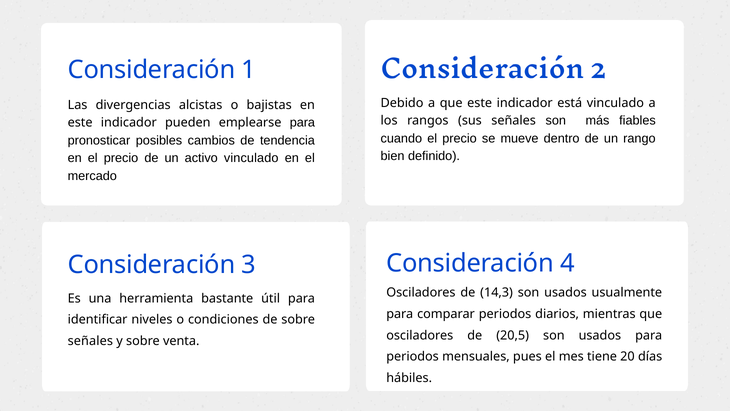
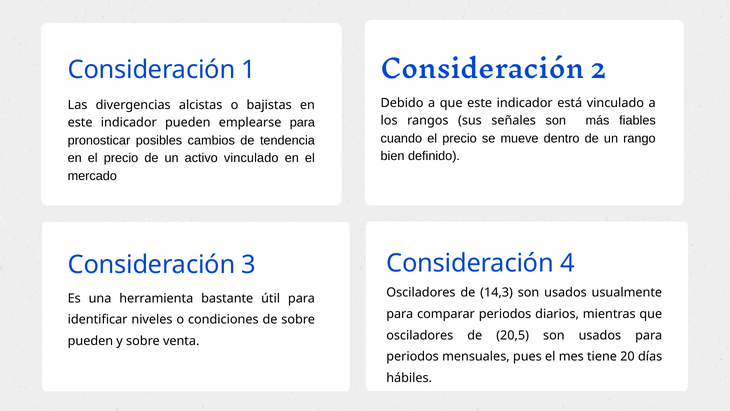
señales: señales -> pueden (90, 341)
